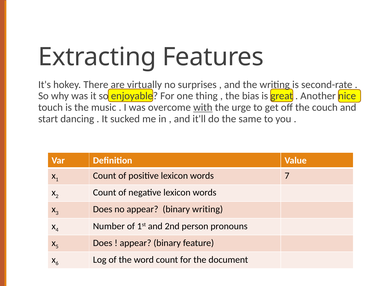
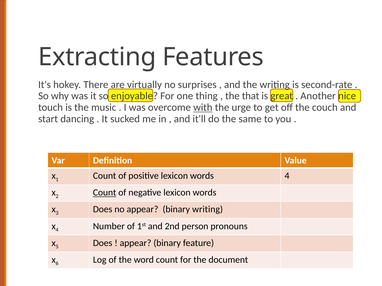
bias: bias -> that (251, 96)
words 7: 7 -> 4 (287, 176)
Count underline: none -> present (105, 193)
